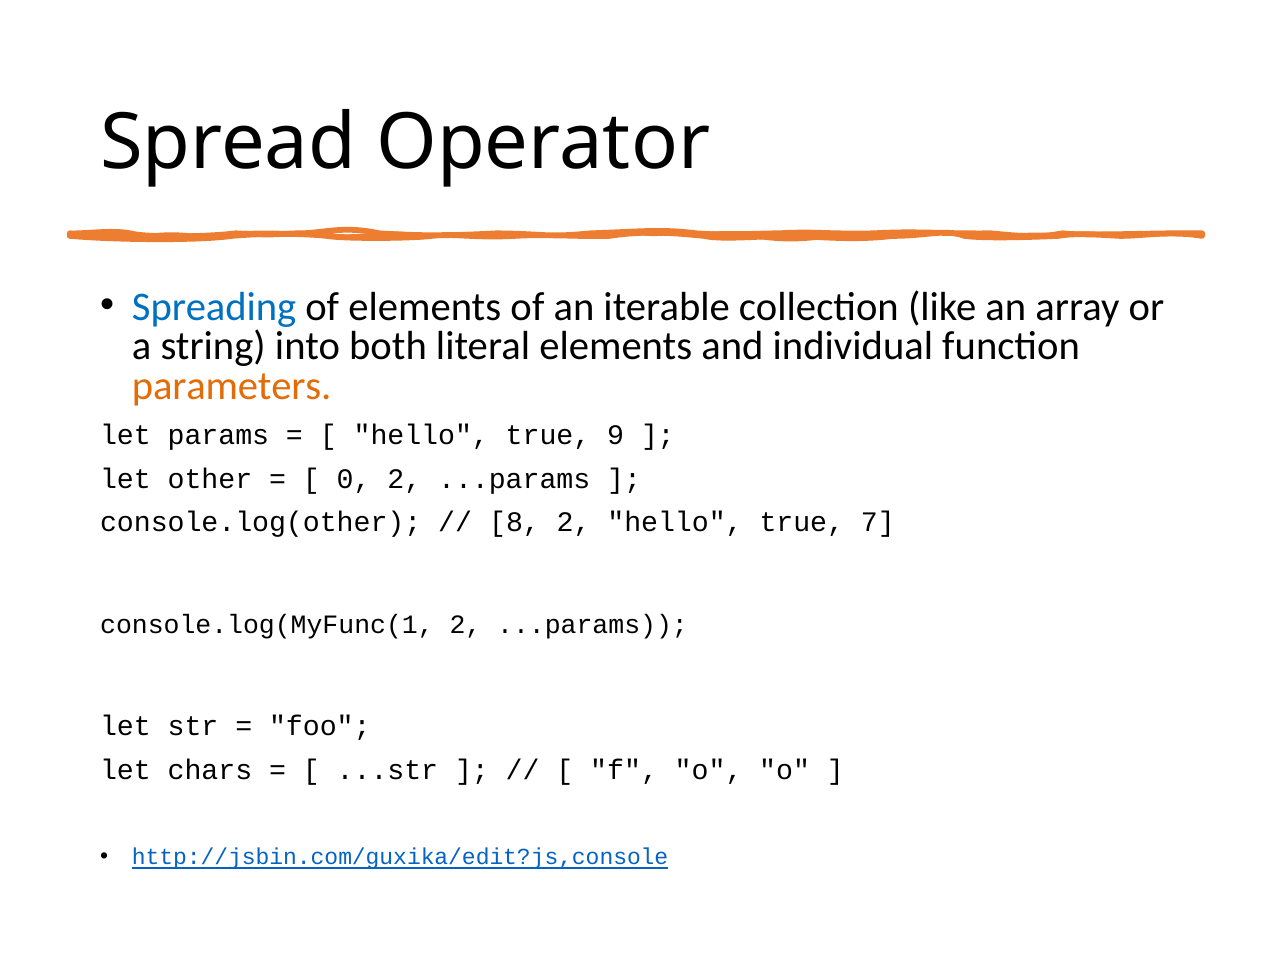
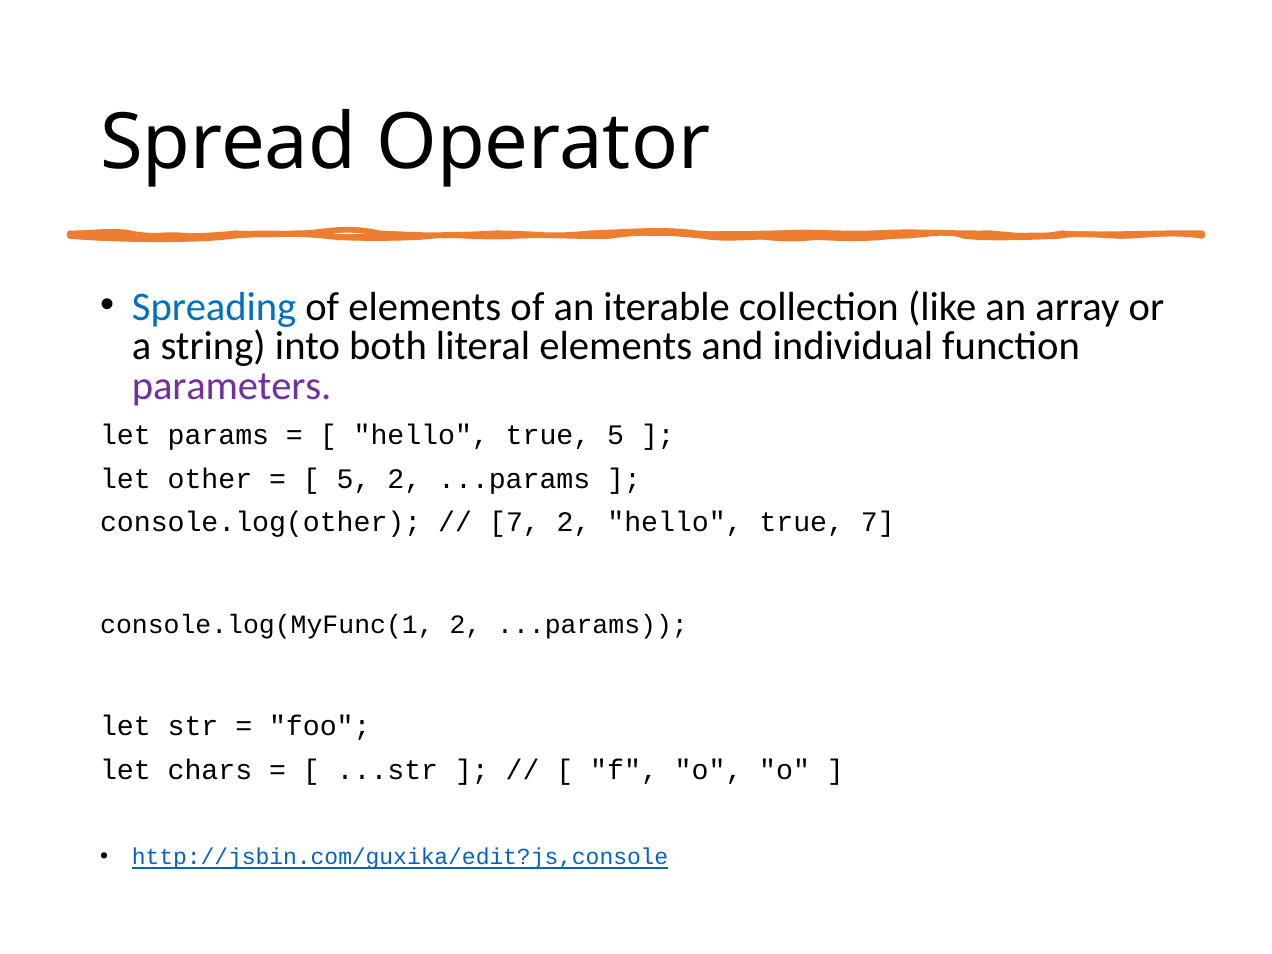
parameters colour: orange -> purple (232, 386)
true 9: 9 -> 5 (616, 436)
0: 0 -> 5 (354, 479)
8: 8 -> 7 (515, 522)
